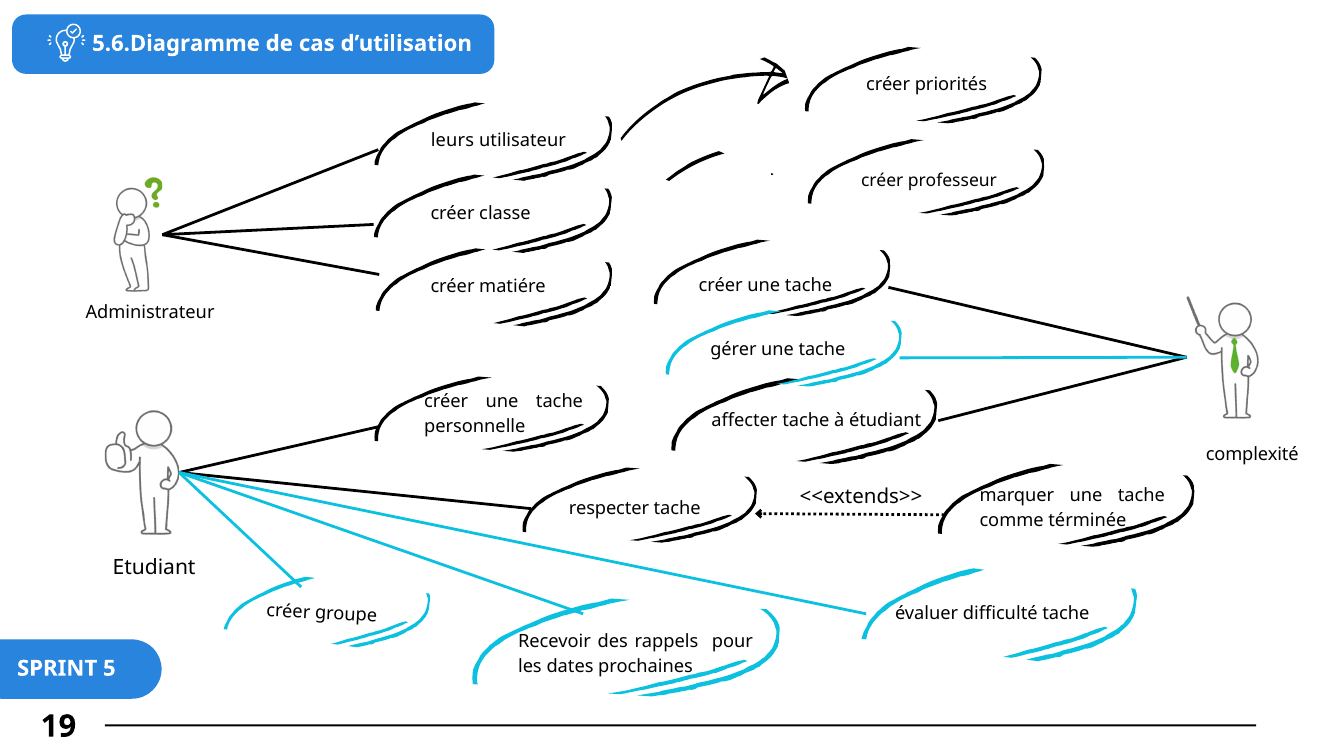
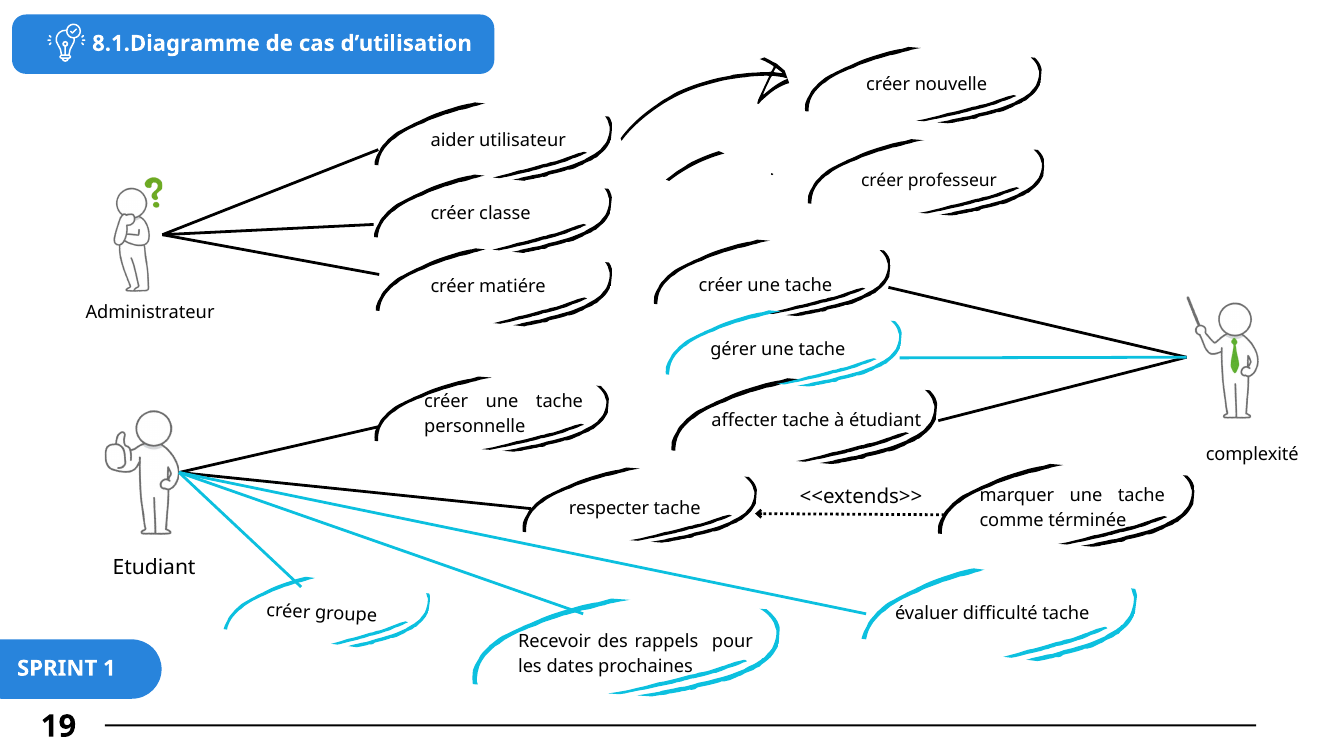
5.6.Diagramme: 5.6.Diagramme -> 8.1.Diagramme (176, 43)
priorités: priorités -> nouvelle (951, 84)
leurs: leurs -> aider (453, 141)
5: 5 -> 1 (109, 668)
